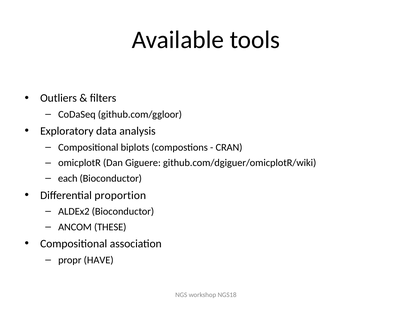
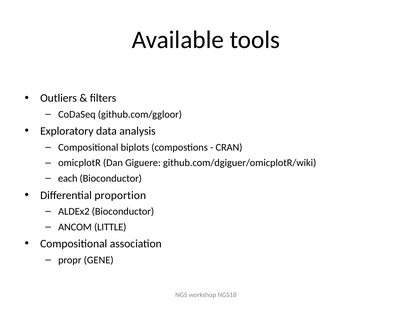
THESE: THESE -> LITTLE (110, 227)
HAVE: HAVE -> GENE (99, 260)
